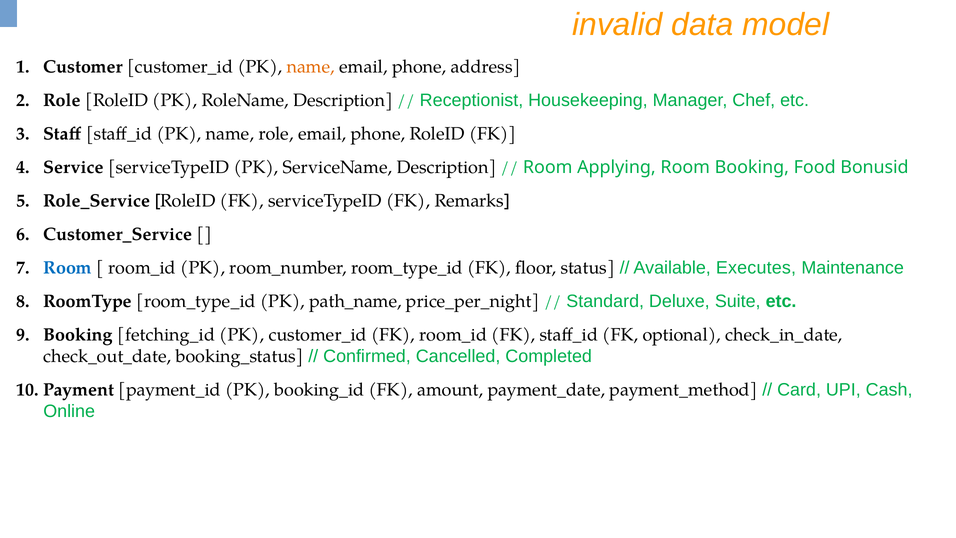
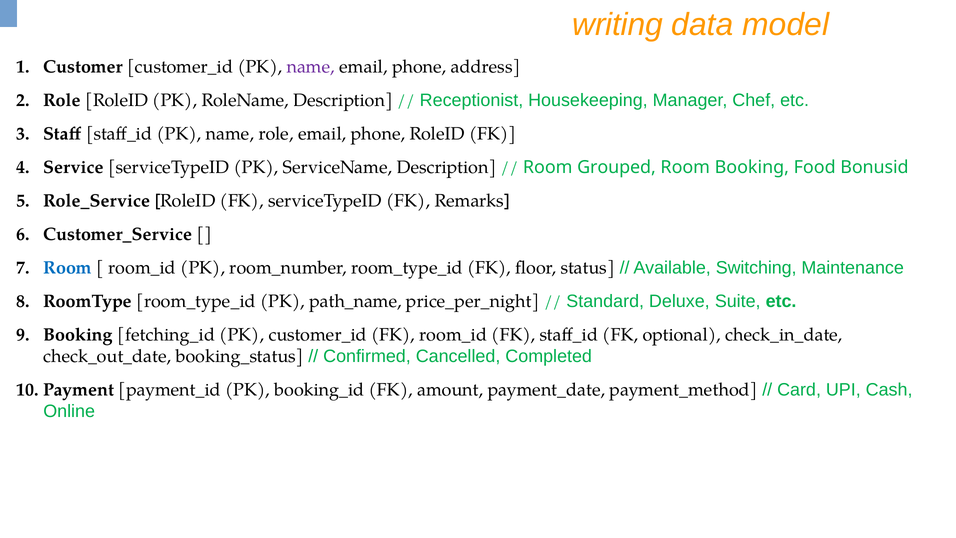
invalid: invalid -> writing (618, 25)
name colour: orange -> purple (311, 67)
Applying: Applying -> Grouped (617, 167)
Executes: Executes -> Switching (756, 267)
